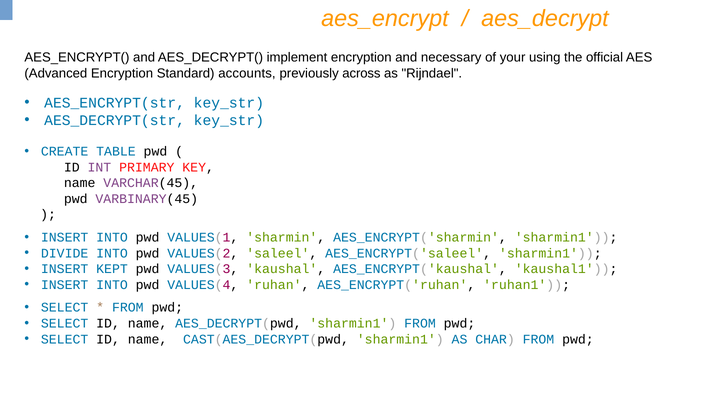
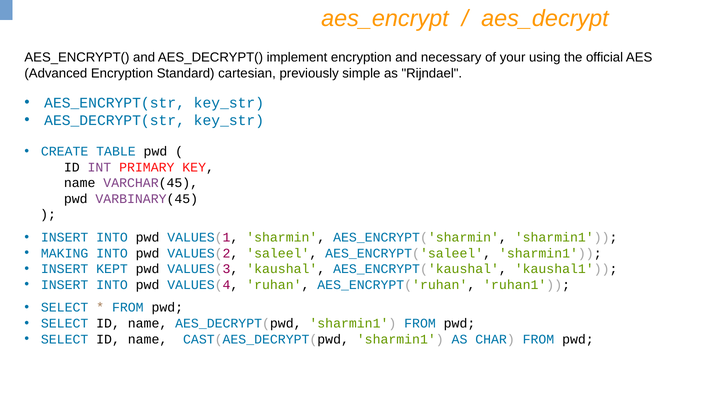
accounts: accounts -> cartesian (247, 73)
across: across -> simple (361, 73)
DIVIDE: DIVIDE -> MAKING (65, 253)
